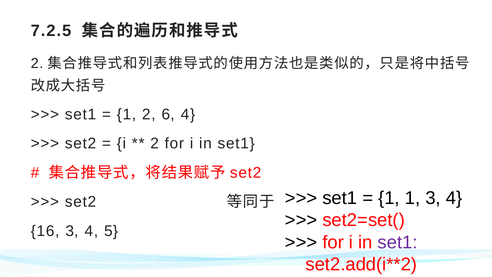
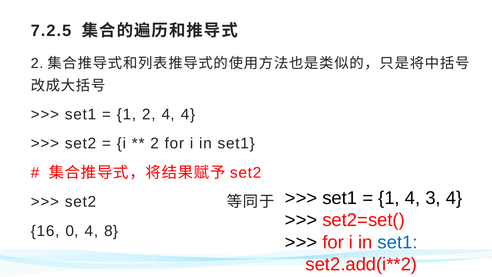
2 6: 6 -> 4 (168, 114)
1 1: 1 -> 4 (413, 198)
16 3: 3 -> 0 (72, 231)
5: 5 -> 8 (111, 231)
set1 colour: purple -> blue (398, 242)
